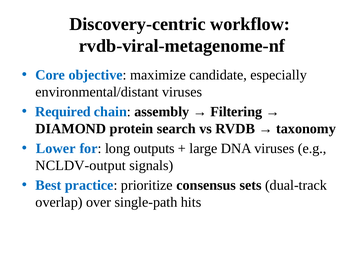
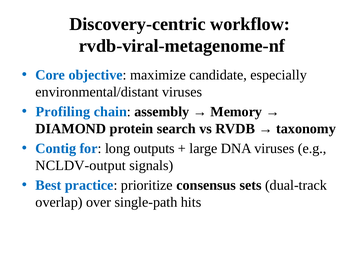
Required: Required -> Profiling (63, 112)
Filtering: Filtering -> Memory (236, 112)
Lower: Lower -> Contig (56, 148)
